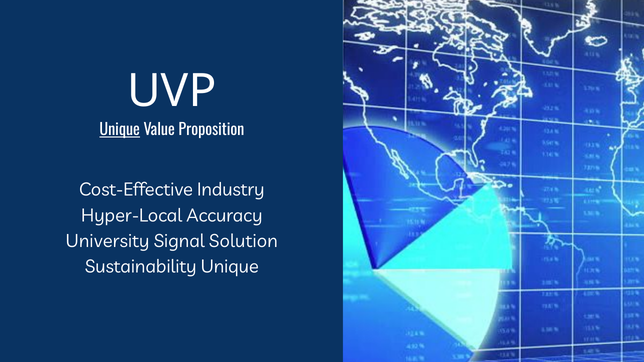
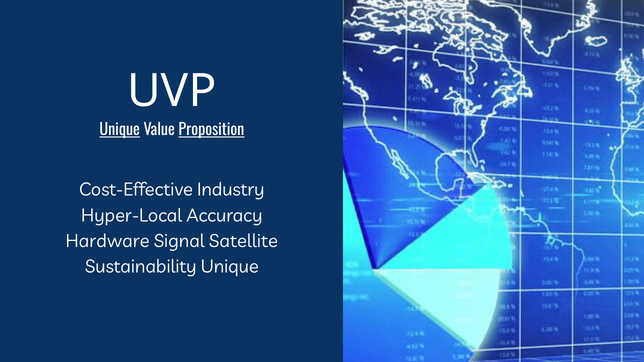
Proposition underline: none -> present (211, 130)
University: University -> Hardware (108, 241)
Solution: Solution -> Satellite (243, 241)
